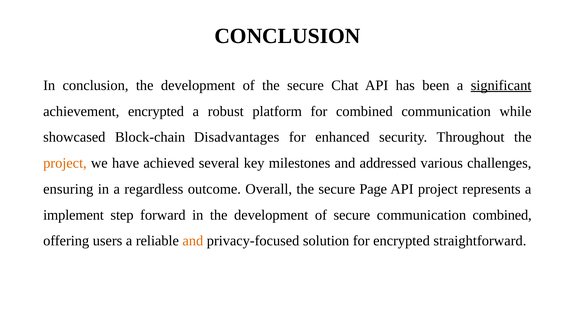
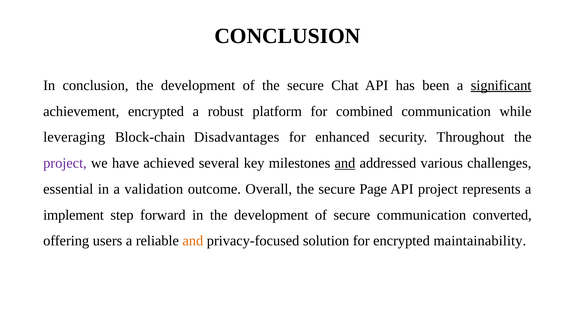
showcased: showcased -> leveraging (74, 137)
project colour: orange -> purple (65, 163)
and underline: none -> present (345, 163)
ensuring: ensuring -> essential (68, 189)
regardless: regardless -> validation (154, 189)
communication combined: combined -> converted (502, 215)
straightforward: straightforward -> maintainability (480, 240)
